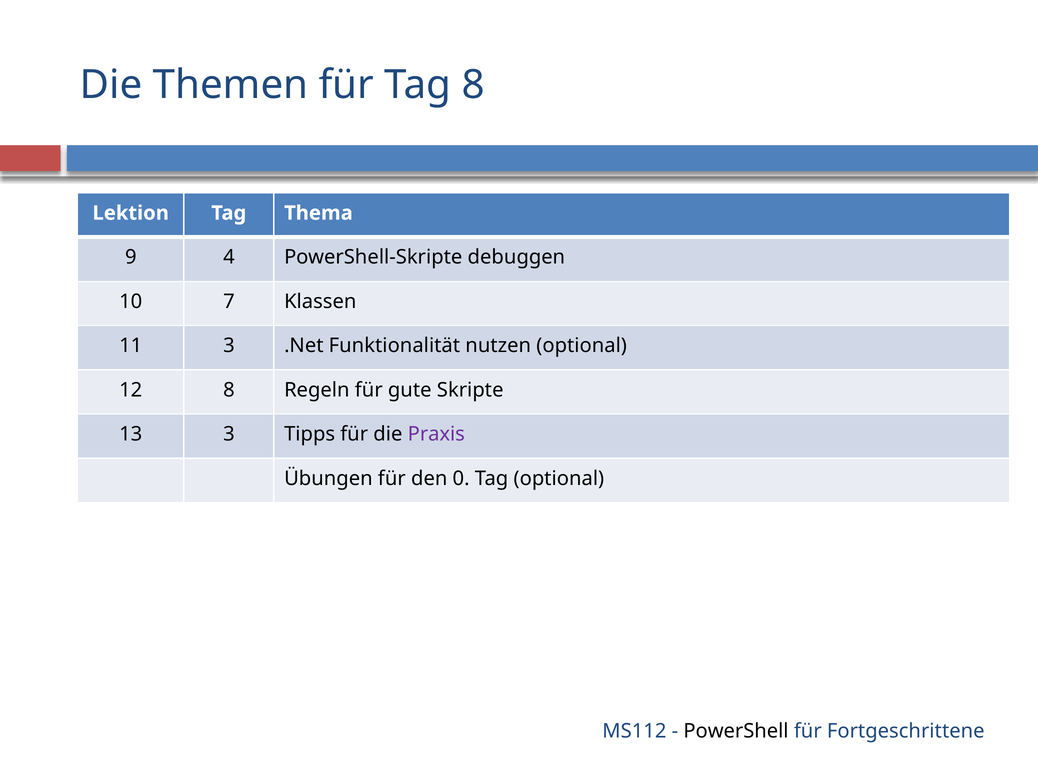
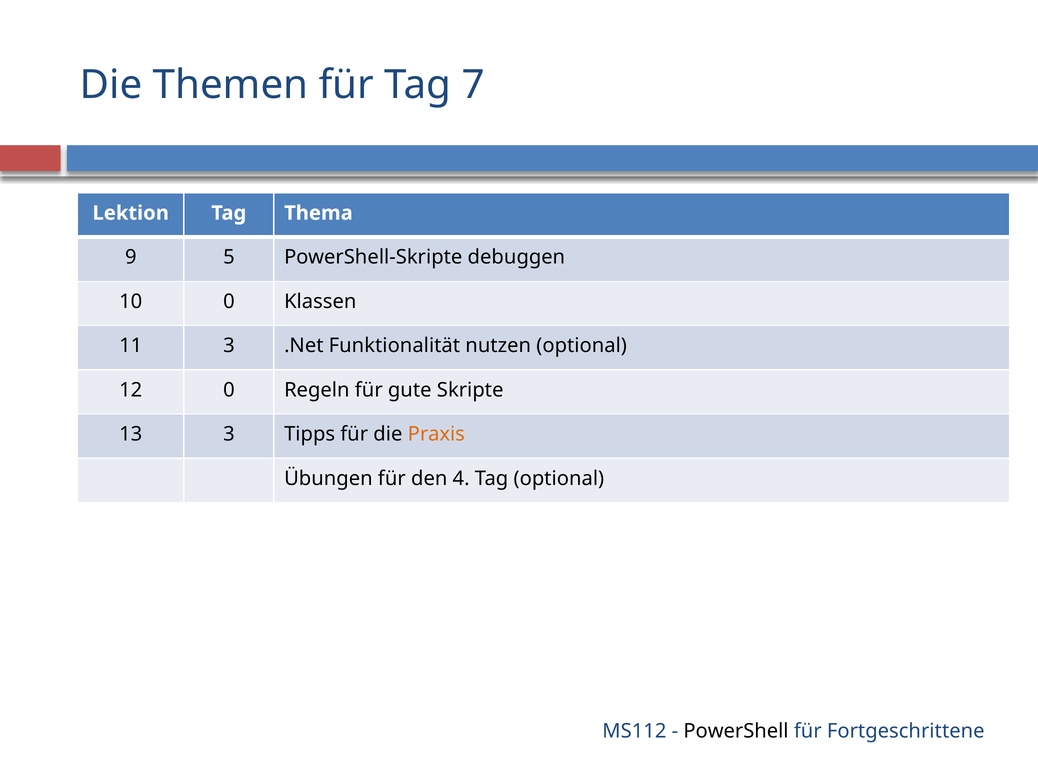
Tag 8: 8 -> 7 (473, 85)
4: 4 -> 5 (229, 257)
10 7: 7 -> 0 (229, 302)
12 8: 8 -> 0 (229, 390)
Praxis colour: purple -> orange (436, 434)
0: 0 -> 4 (461, 479)
